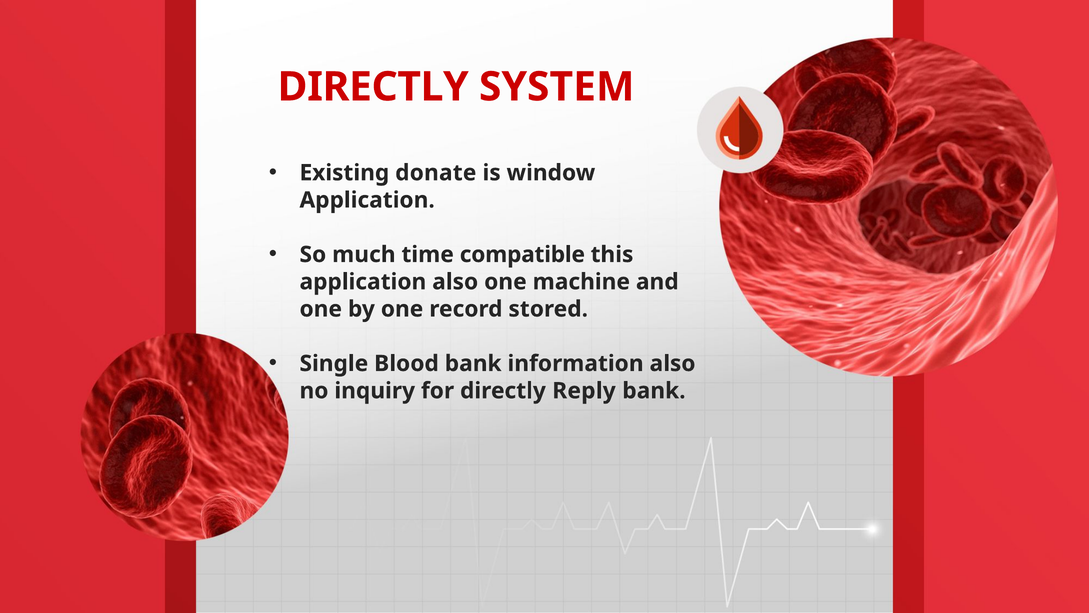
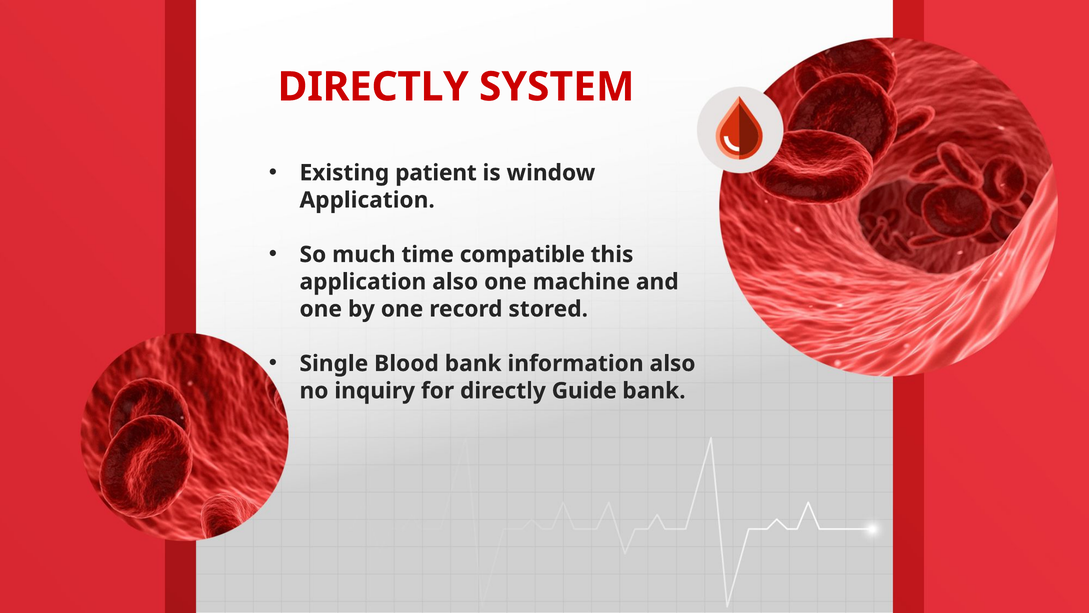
donate: donate -> patient (436, 173)
Reply: Reply -> Guide (584, 391)
